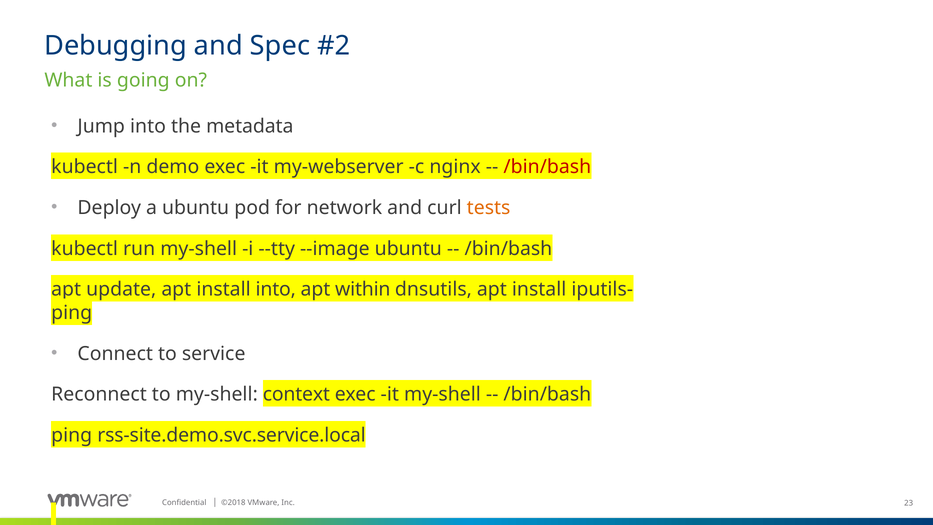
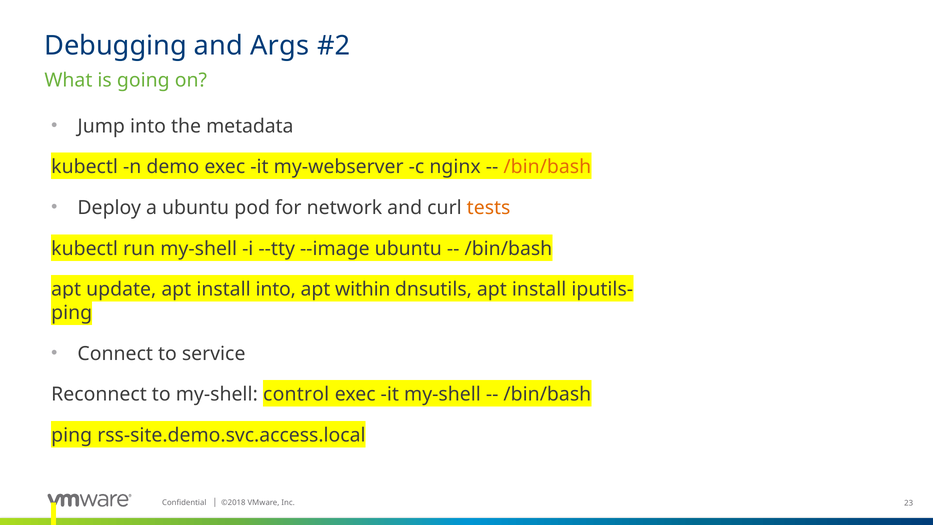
Spec: Spec -> Args (280, 46)
/bin/bash colour: red -> orange (547, 167)
context: context -> control (296, 394)
rss-site.demo.svc.service.local: rss-site.demo.svc.service.local -> rss-site.demo.svc.access.local (231, 435)
